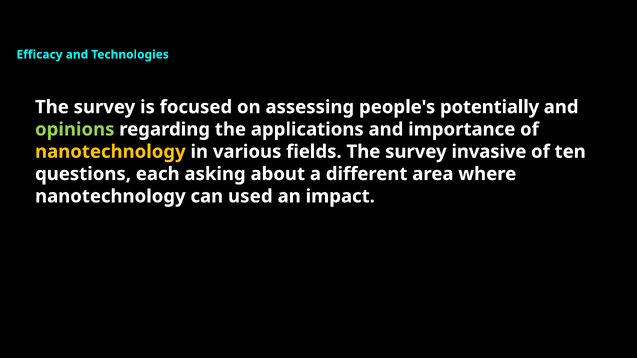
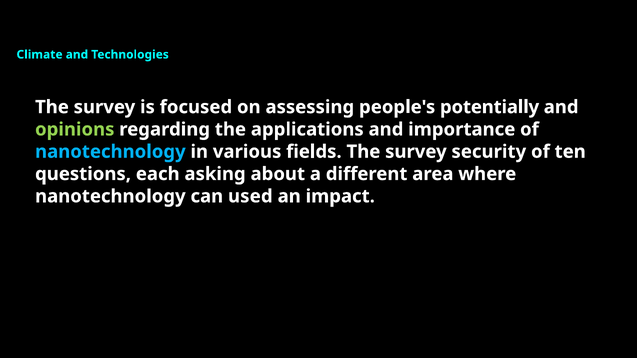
Efficacy: Efficacy -> Climate (40, 55)
nanotechnology colour: yellow -> light blue (110, 152)
invasive: invasive -> security (489, 152)
